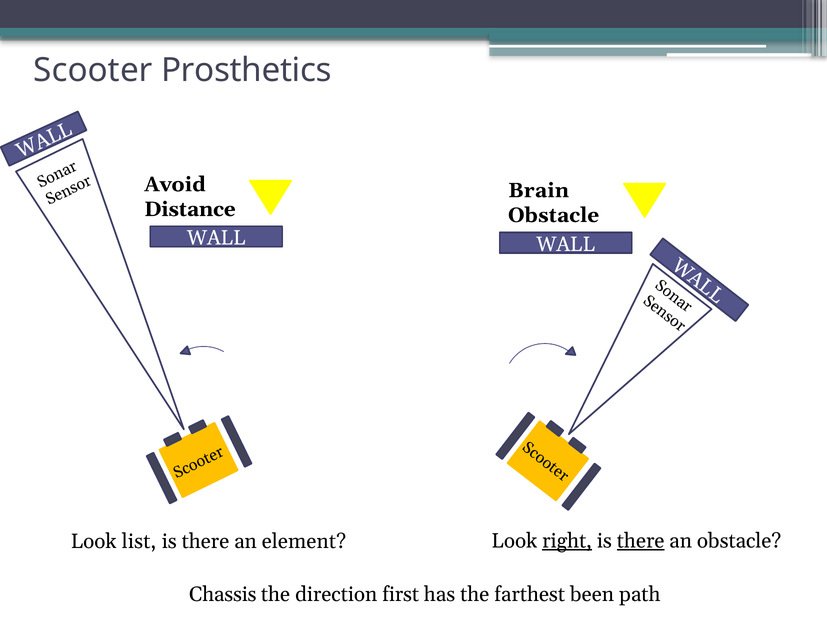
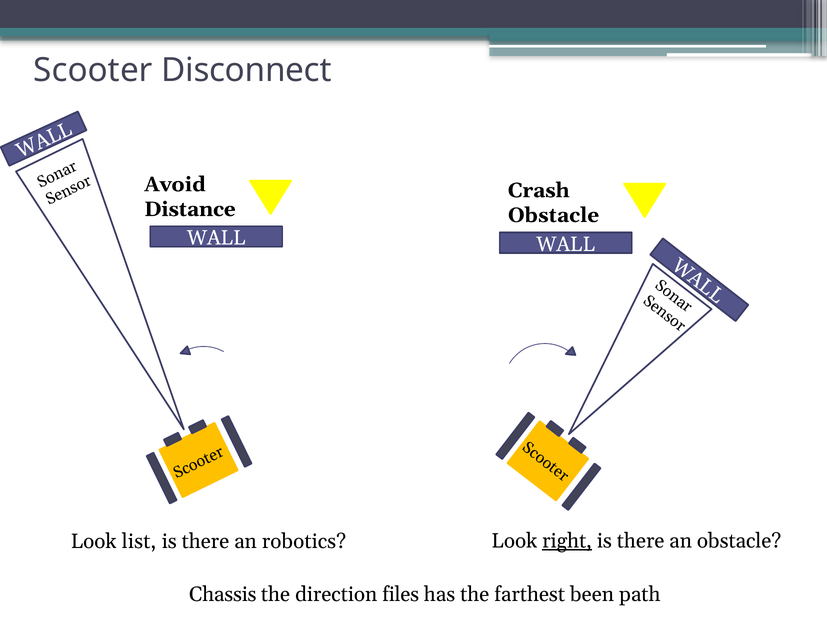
Prosthetics: Prosthetics -> Disconnect (246, 70)
Brain: Brain -> Crash (539, 190)
there underline: present -> none (641, 541)
element: element -> robotics (304, 542)
first: first -> files (401, 595)
